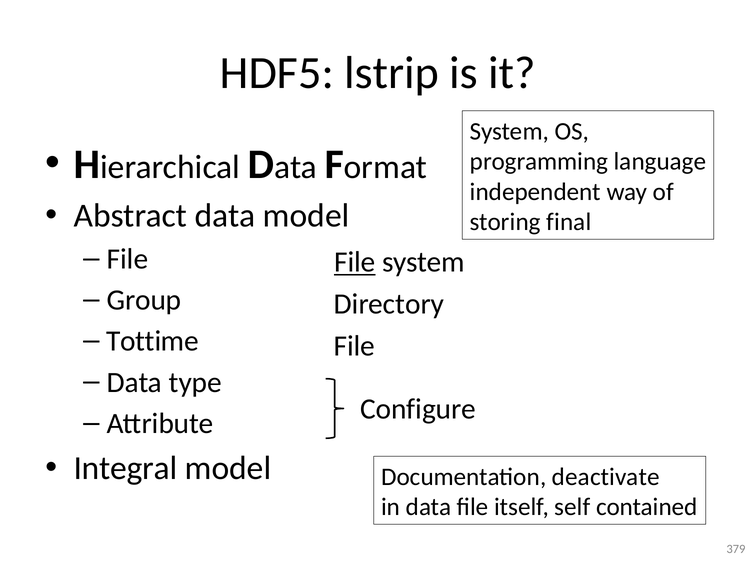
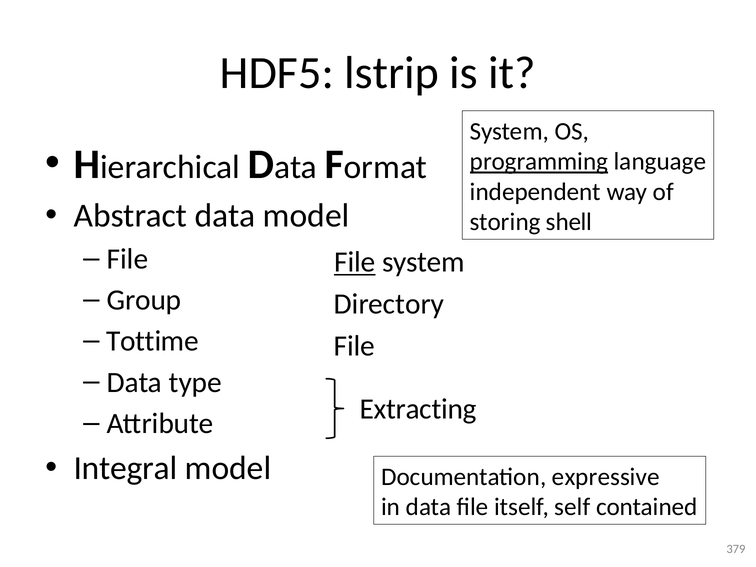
programming underline: none -> present (539, 162)
final: final -> shell (569, 222)
Configure: Configure -> Extracting (418, 409)
deactivate: deactivate -> expressive (606, 477)
